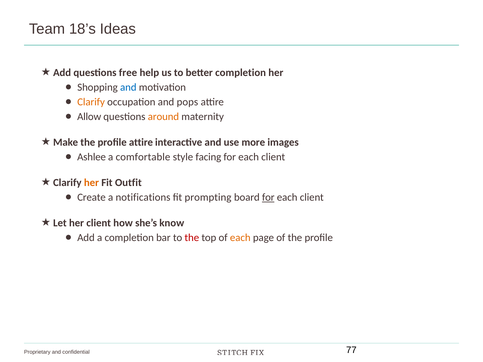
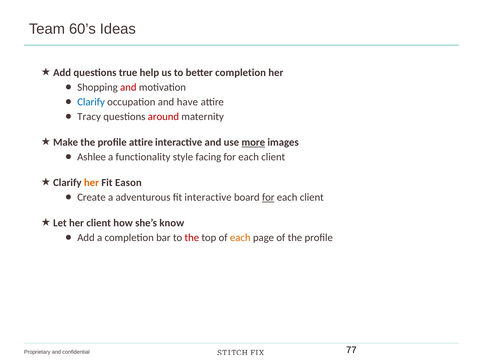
18’s: 18’s -> 60’s (82, 29)
free: free -> true (128, 73)
and colour: blue -> red (128, 87)
Clarify colour: orange -> blue (91, 102)
pops: pops -> have (187, 102)
Allow: Allow -> Tracy (89, 117)
around colour: orange -> red (163, 117)
more underline: none -> present (253, 142)
comfortable: comfortable -> functionality (143, 157)
Outfit: Outfit -> Eason (128, 183)
notifications: notifications -> adventurous (143, 197)
fit prompting: prompting -> interactive (208, 197)
